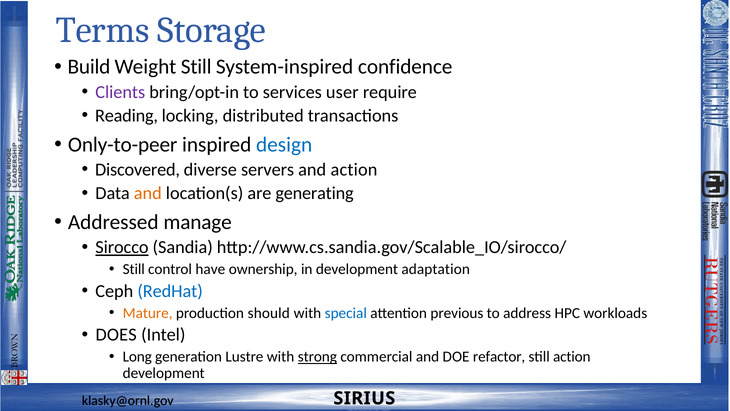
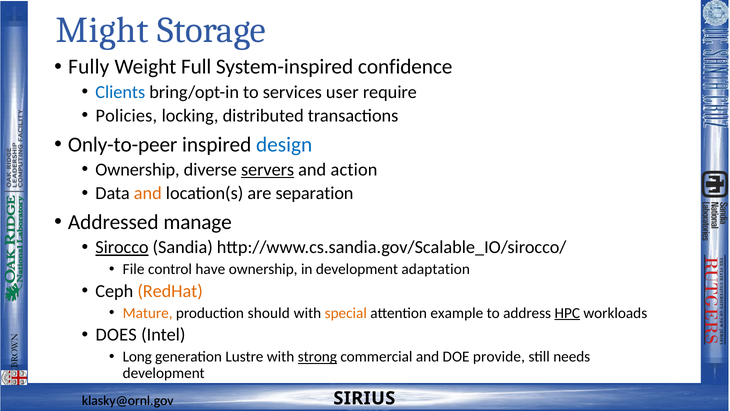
Terms: Terms -> Might (102, 30)
Build: Build -> Fully (89, 67)
Weight Still: Still -> Full (196, 67)
Clients colour: purple -> blue (120, 92)
Reading: Reading -> Policies (126, 115)
Discovered: Discovered -> Ownership (137, 170)
servers underline: none -> present (268, 170)
generating: generating -> separation (314, 193)
Still: Still -> File (134, 269)
RedHat colour: blue -> orange (170, 291)
special colour: blue -> orange (346, 313)
previous: previous -> example (457, 313)
HPC underline: none -> present (567, 313)
refactor: refactor -> provide (499, 356)
still action: action -> needs (572, 356)
